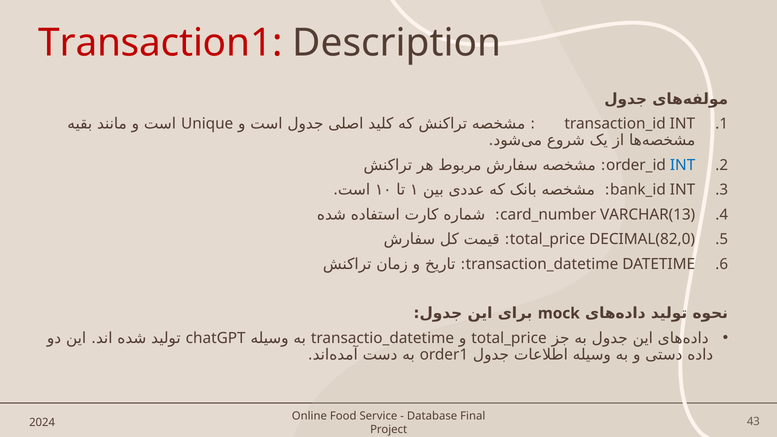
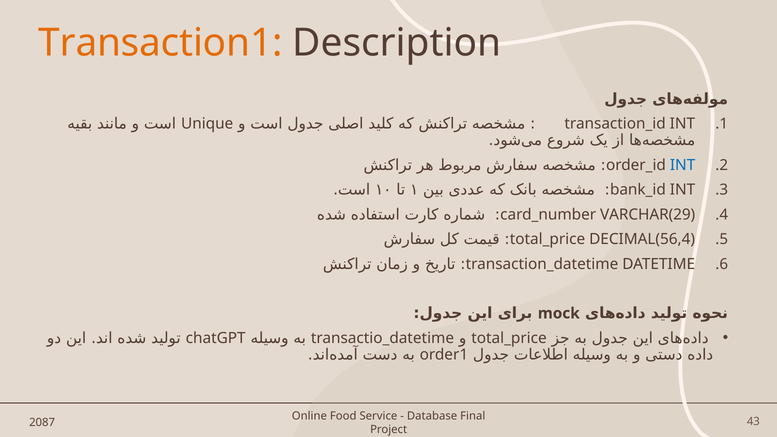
Transaction1 colour: red -> orange (160, 43)
VARCHAR(13: VARCHAR(13 -> VARCHAR(29 (648, 215)
DECIMAL(82,0: DECIMAL(82,0 -> DECIMAL(56,4 (642, 239)
2024: 2024 -> 2087 (42, 423)
